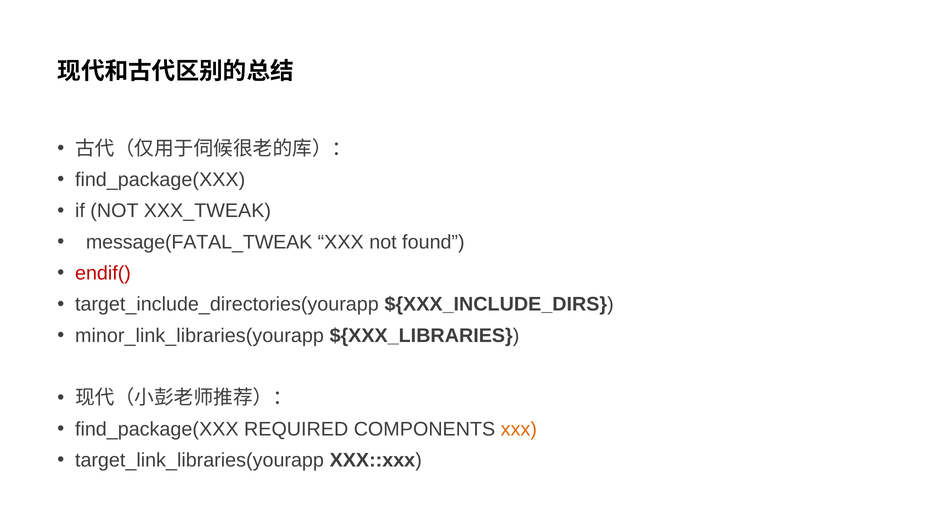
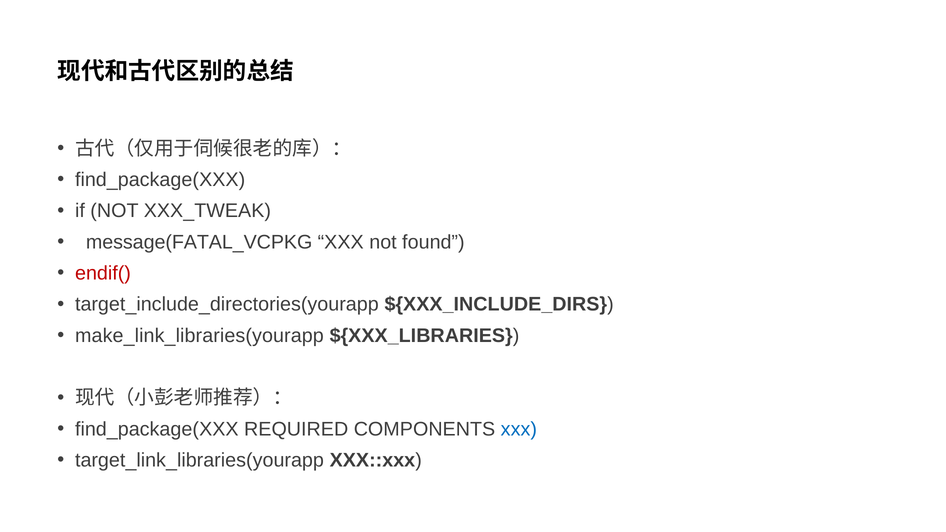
message(FATAL_TWEAK: message(FATAL_TWEAK -> message(FATAL_VCPKG (199, 242)
minor_link_libraries(yourapp: minor_link_libraries(yourapp -> make_link_libraries(yourapp (199, 336)
xxx colour: orange -> blue (519, 429)
